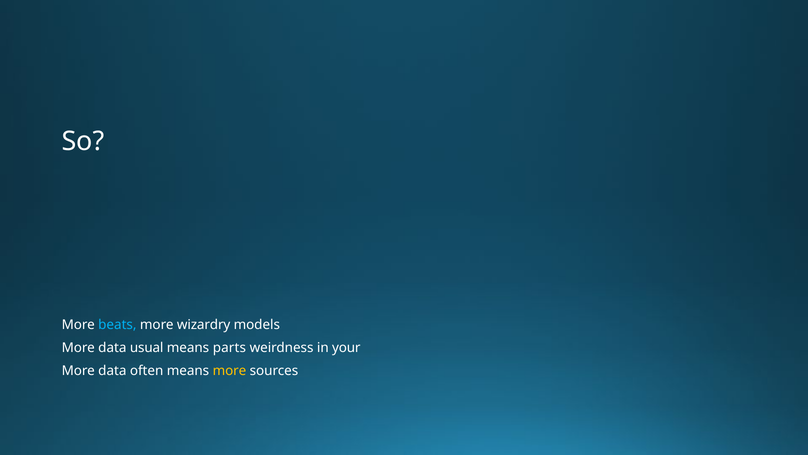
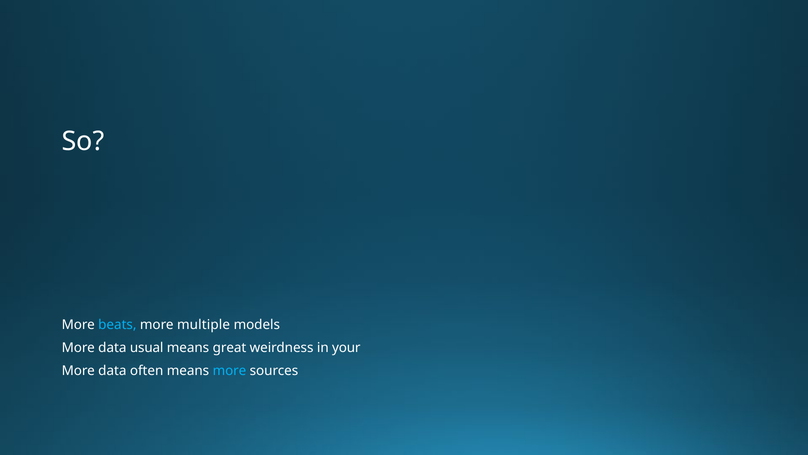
wizardry: wizardry -> multiple (204, 324)
parts: parts -> great (229, 347)
more colour: yellow -> light blue (229, 370)
